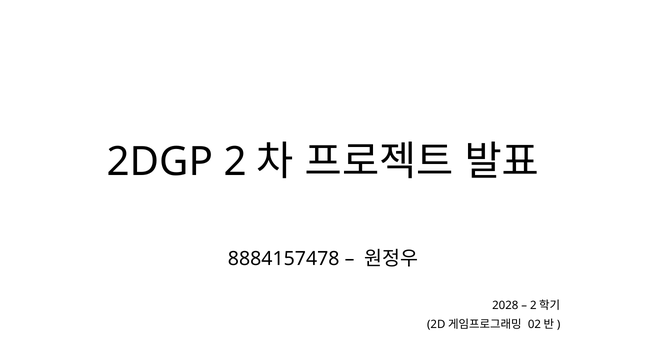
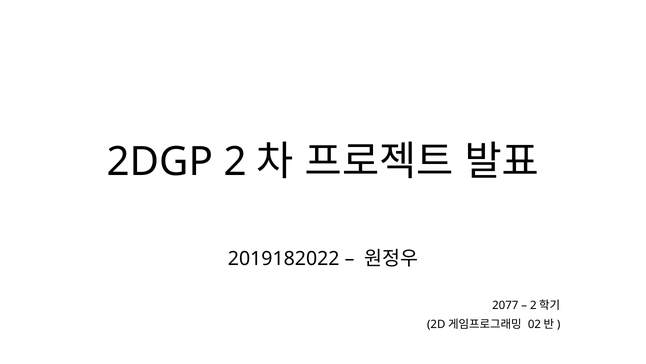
8884157478: 8884157478 -> 2019182022 (284, 259)
2028: 2028 -> 2077 (505, 305)
